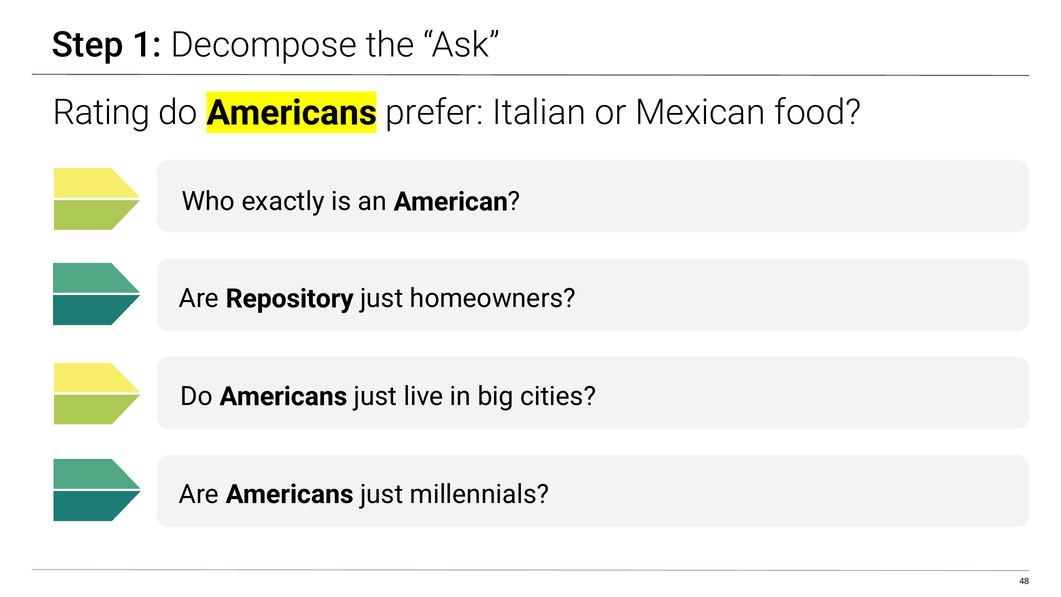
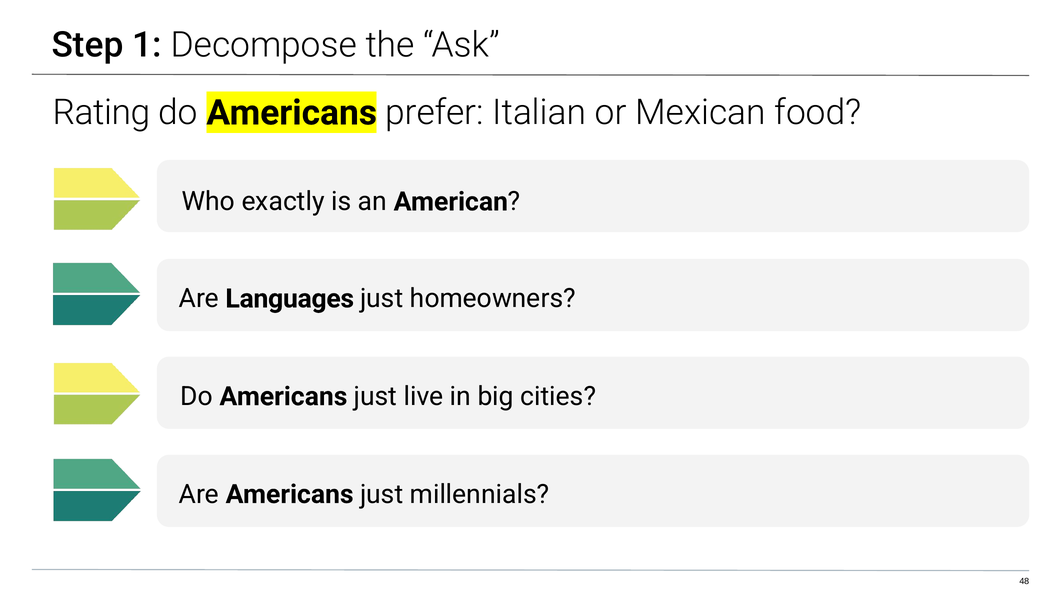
Repository: Repository -> Languages (290, 299)
